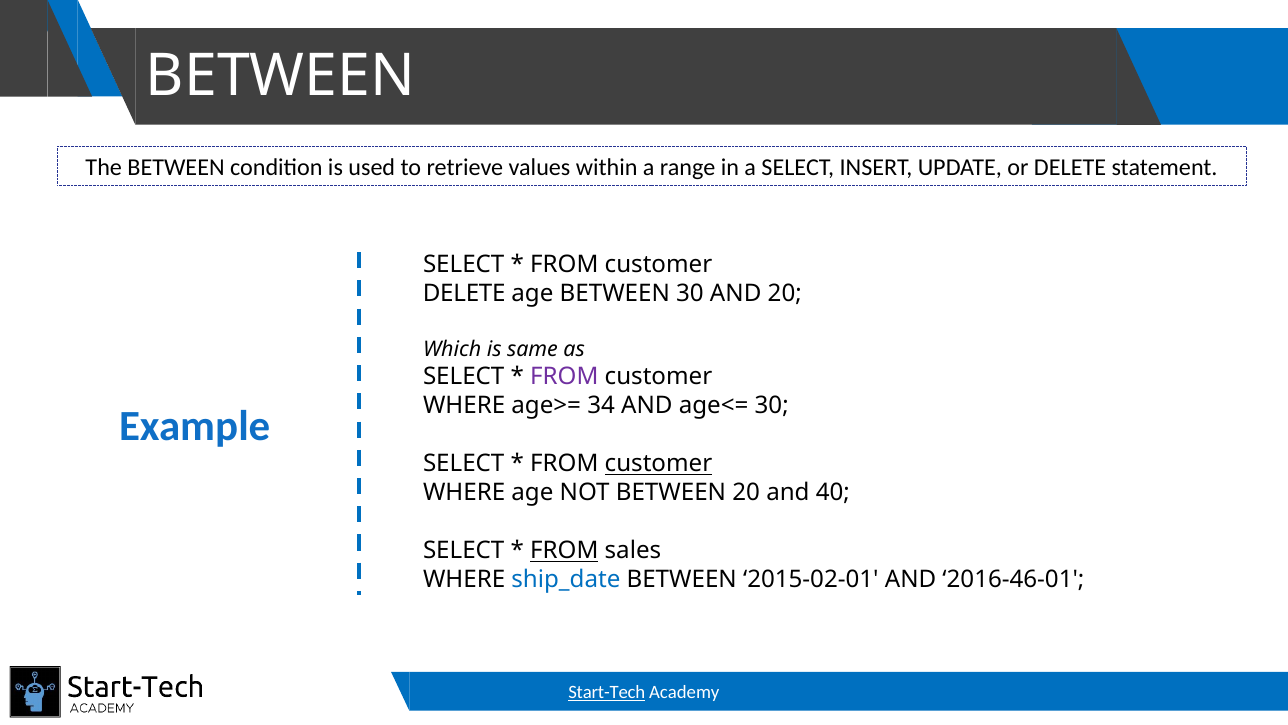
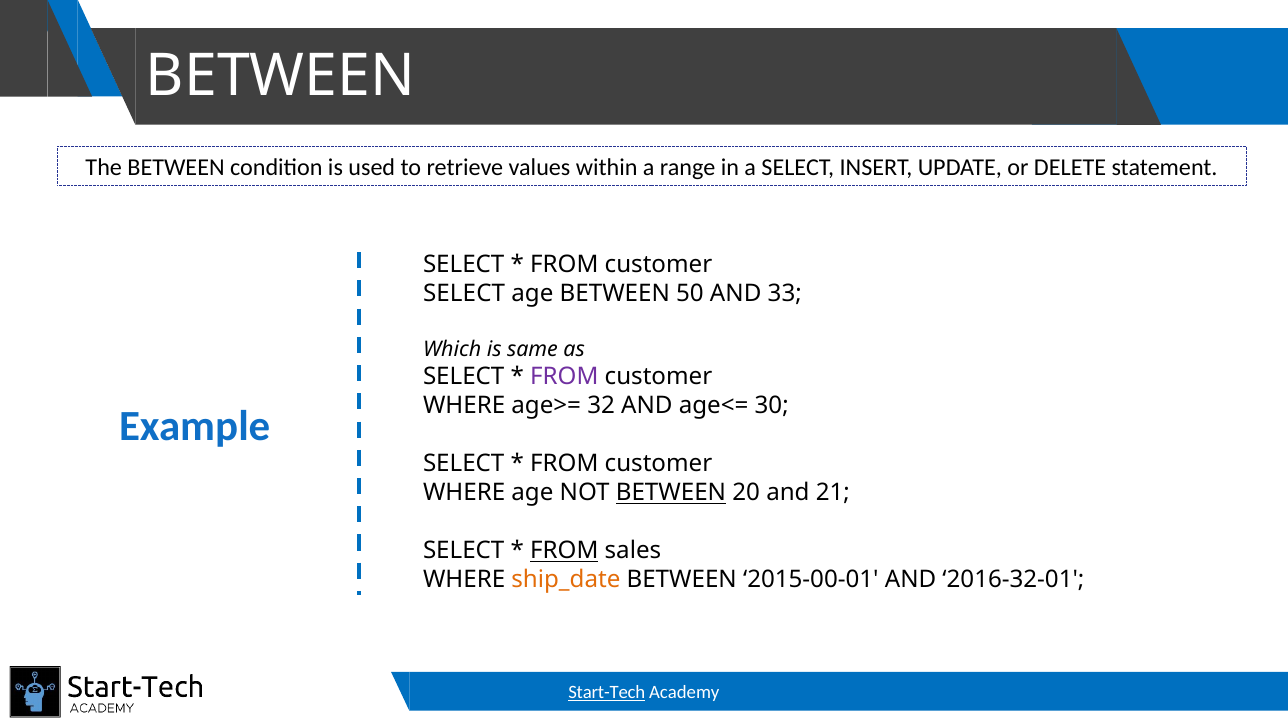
DELETE: DELETE -> SELECT (464, 293)
BETWEEN 30: 30 -> 50 (690, 293)
AND 20: 20 -> 33 (785, 293)
34: 34 -> 32 (601, 406)
customer underline: present -> none (658, 464)
BETWEEN underline: none -> present (671, 493)
40: 40 -> 21 (833, 493)
ship_date colour: blue -> orange (566, 579)
2015-02-01: 2015-02-01 -> 2015-00-01 (811, 579)
2016-46-01: 2016-46-01 -> 2016-32-01 (1013, 579)
